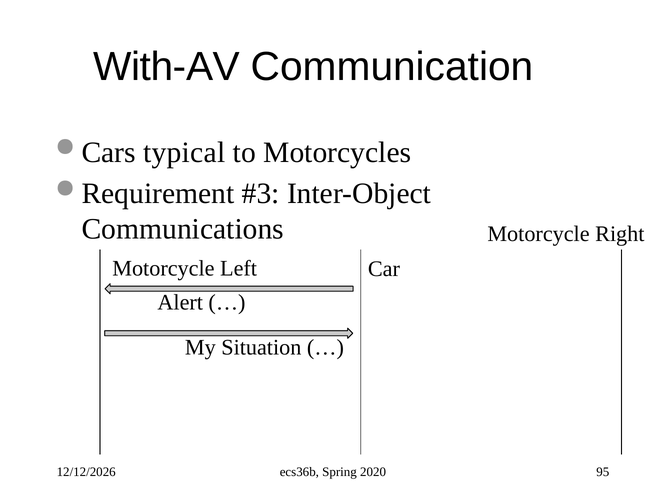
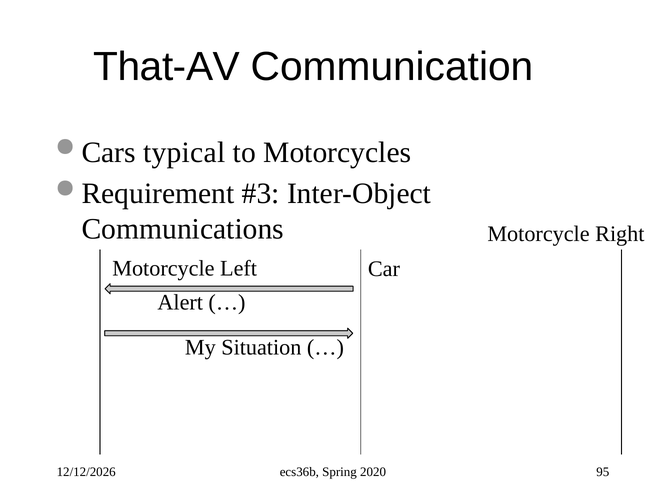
With-AV: With-AV -> That-AV (167, 67)
